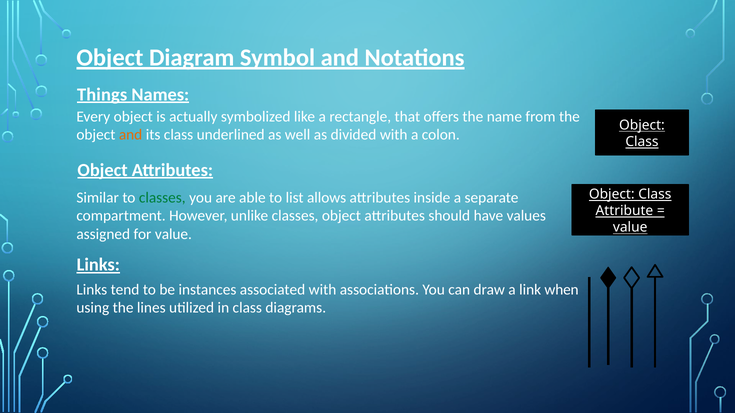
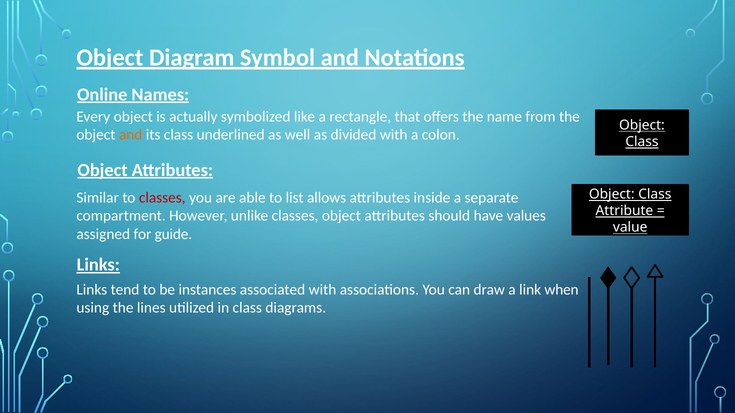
Things: Things -> Online (102, 95)
classes colour: green -> red (162, 198)
for value: value -> guide (173, 235)
